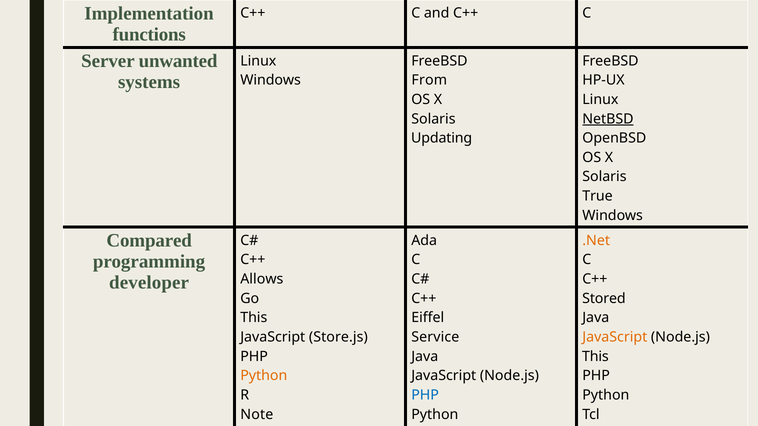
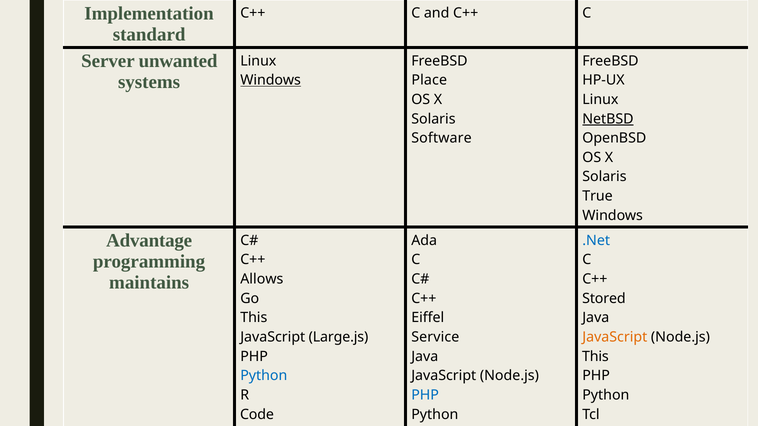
functions: functions -> standard (149, 34)
Windows underline: none -> present (271, 80)
From: From -> Place (429, 80)
Updating: Updating -> Software (442, 138)
Compared: Compared -> Advantage (149, 241)
.Net colour: orange -> blue (596, 241)
developer: developer -> maintains (149, 283)
Store.js: Store.js -> Large.js (338, 337)
Python colour: orange -> blue (264, 376)
Note: Note -> Code (257, 415)
